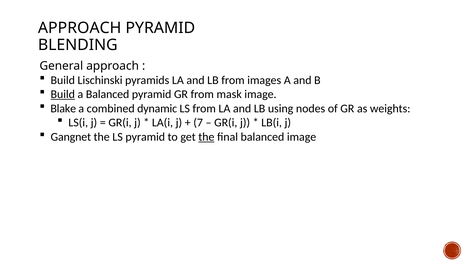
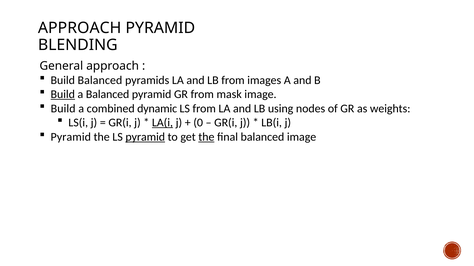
Build Lischinski: Lischinski -> Balanced (100, 80)
Blake: Blake -> Build (63, 109)
LA(i underline: none -> present (162, 123)
7: 7 -> 0 (198, 123)
Gangnet: Gangnet -> Pyramid (71, 137)
pyramid underline: none -> present (145, 137)
